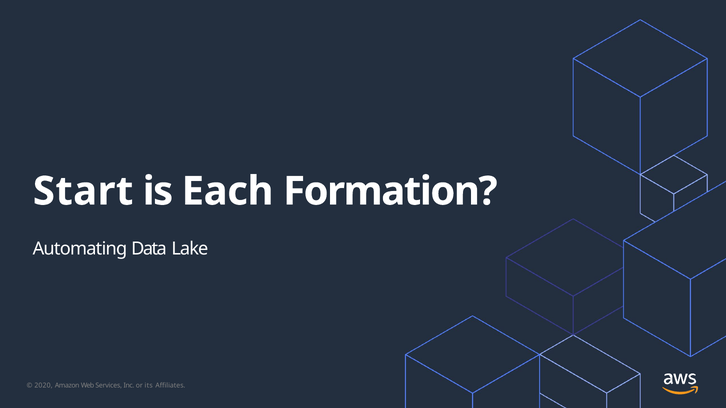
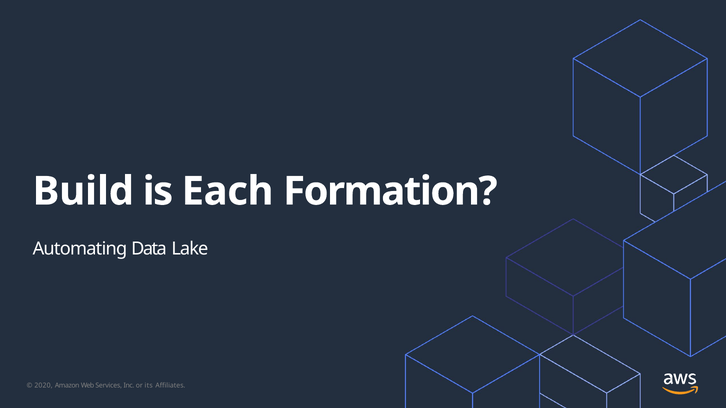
Start: Start -> Build (83, 191)
